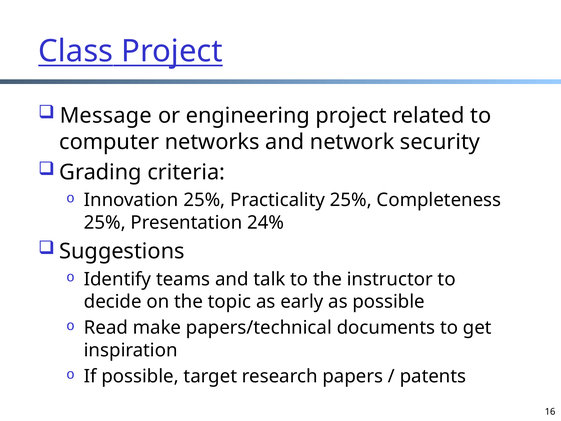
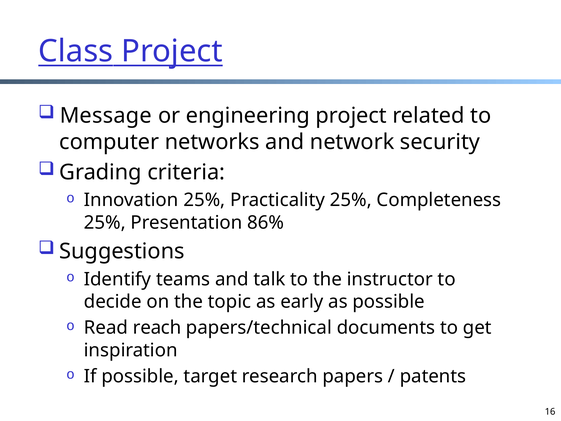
24%: 24% -> 86% (266, 223)
make: make -> reach (157, 328)
